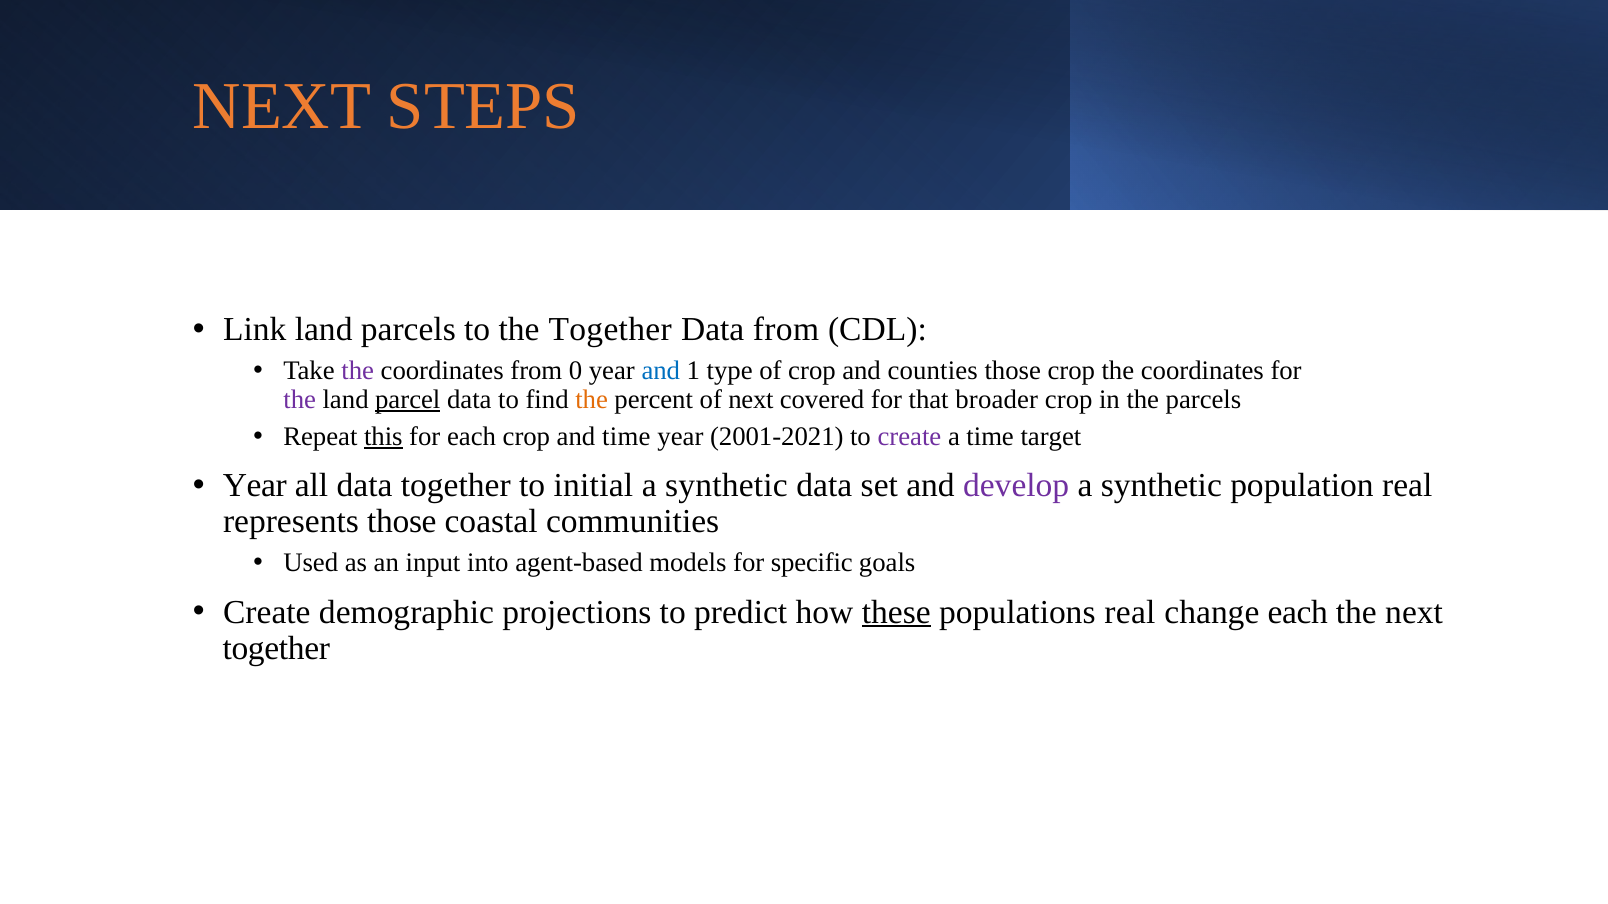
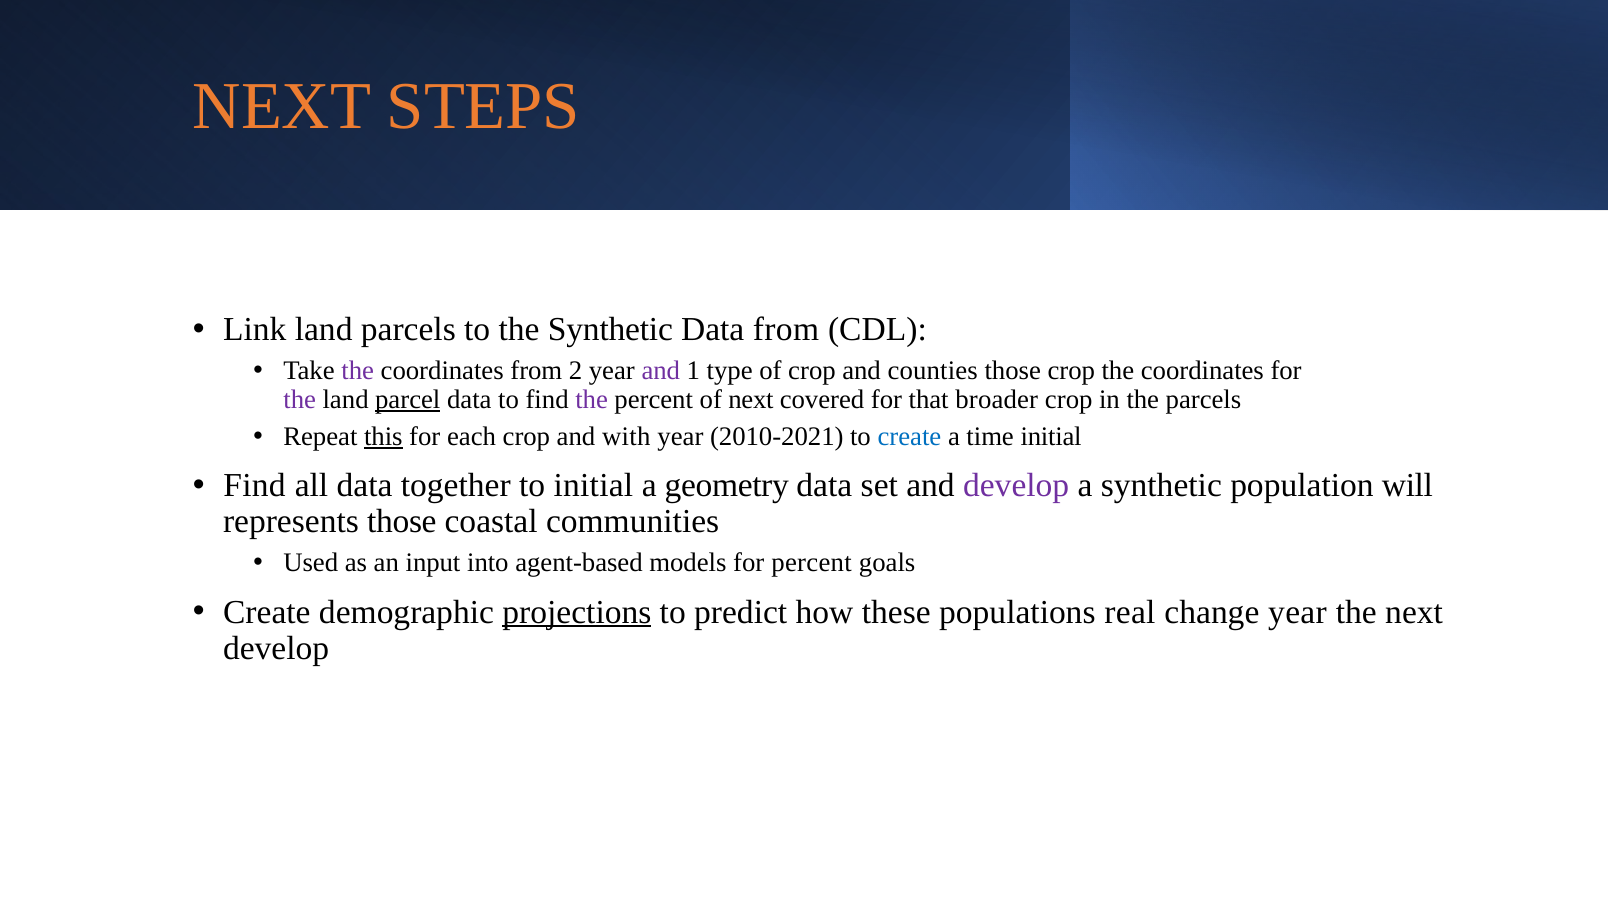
the Together: Together -> Synthetic (610, 330)
0: 0 -> 2 (576, 371)
and colour: blue -> purple (661, 371)
the colour: orange -> purple (592, 399)
and time: time -> with (626, 437)
2001-2021: 2001-2021 -> 2010-2021 (777, 437)
create colour: purple -> blue (909, 437)
time target: target -> initial (1051, 437)
Year: Year -> Find (255, 486)
synthetic: synthetic -> geometry (727, 486)
population real: real -> will (1407, 486)
for specific: specific -> percent (812, 563)
projections underline: none -> present (577, 612)
these underline: present -> none (896, 612)
change each: each -> year (1298, 612)
together: together -> develop (276, 649)
